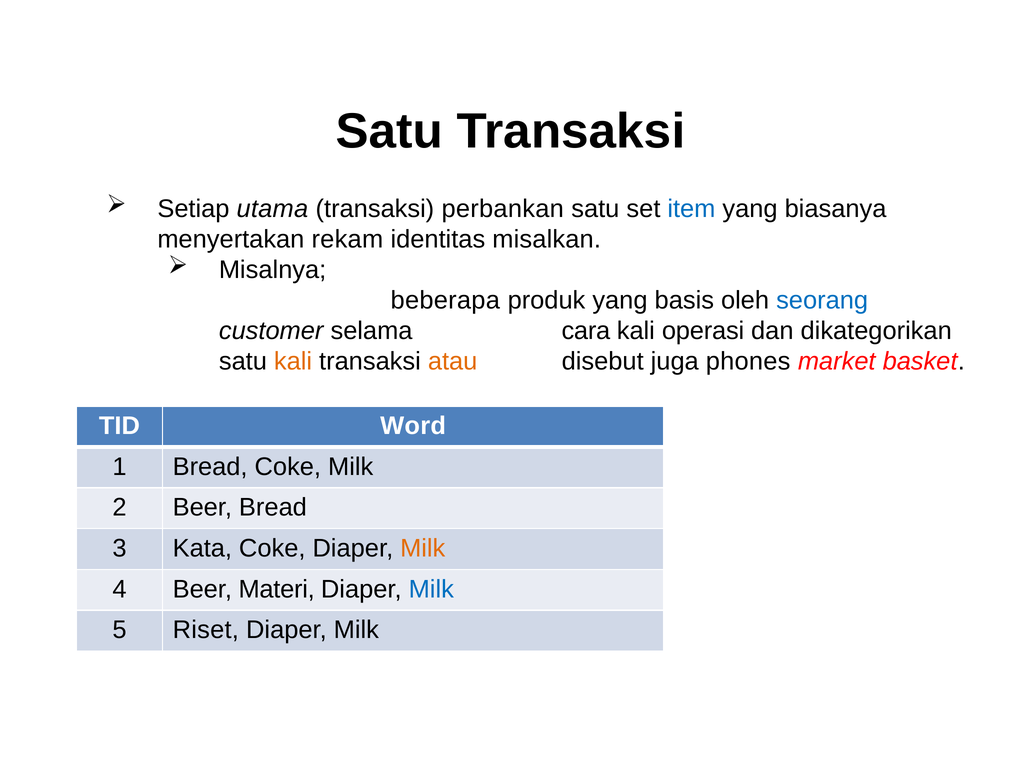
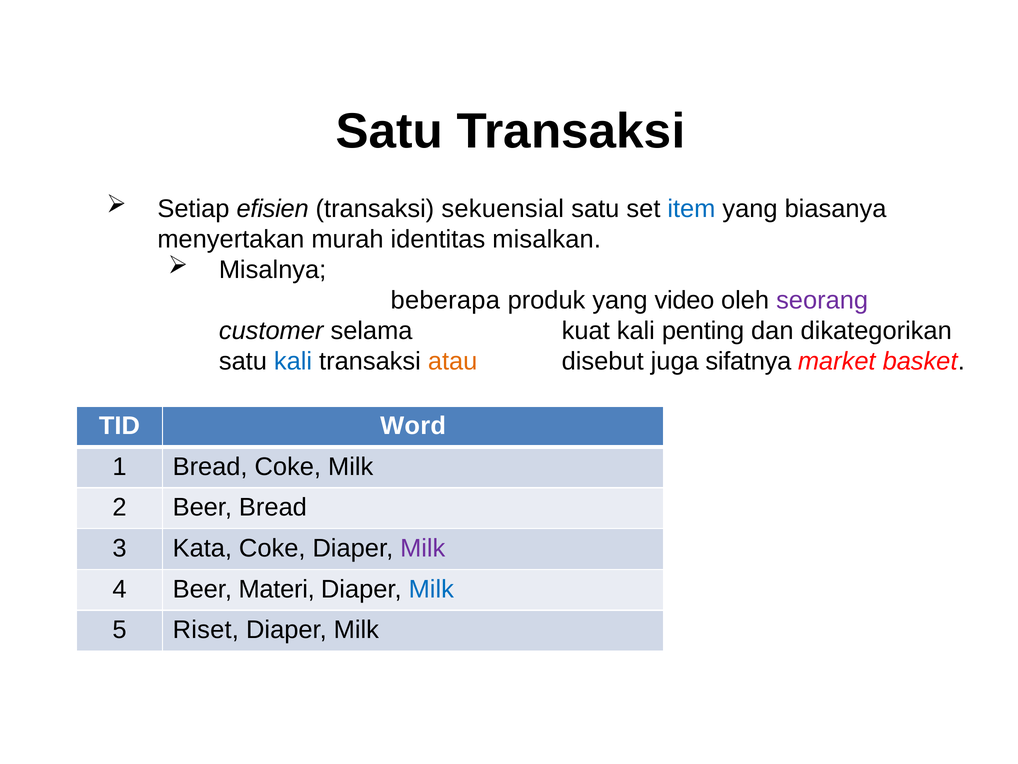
utama: utama -> efisien (273, 208)
perbankan: perbankan -> sekuensial (503, 208)
rekam: rekam -> murah (347, 239)
basis: basis -> video (684, 300)
seorang colour: blue -> purple (822, 300)
cara: cara -> kuat (586, 331)
operasi: operasi -> penting (703, 331)
kali colour: orange -> blue (293, 361)
phones: phones -> sifatnya (748, 361)
Milk colour: orange -> purple (423, 548)
